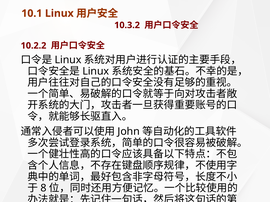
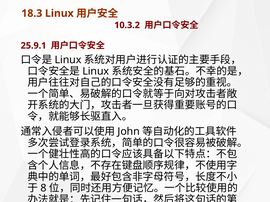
10.1: 10.1 -> 18.3 (32, 13)
10.2.2: 10.2.2 -> 25.9.1 (34, 46)
